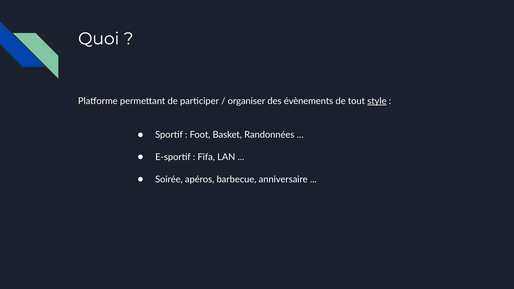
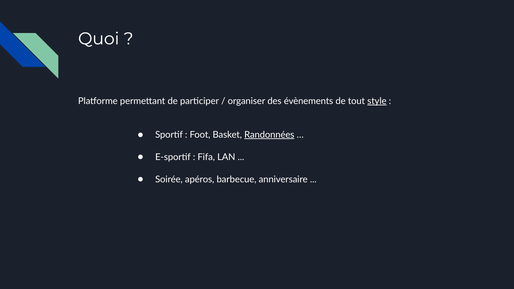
Randonnées underline: none -> present (269, 135)
